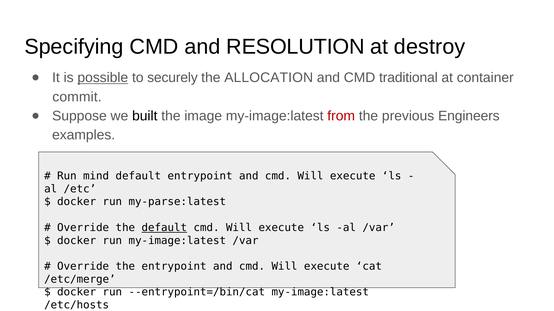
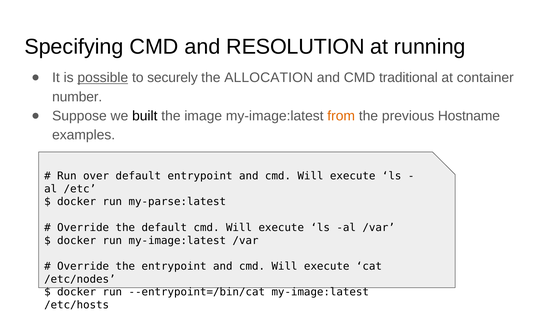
destroy: destroy -> running (430, 47)
commit: commit -> number (77, 97)
from colour: red -> orange (341, 116)
Engineers: Engineers -> Hostname (469, 116)
mind: mind -> over (96, 176)
default underline: present -> none (164, 228)
/etc/merge: /etc/merge -> /etc/nodes (80, 280)
